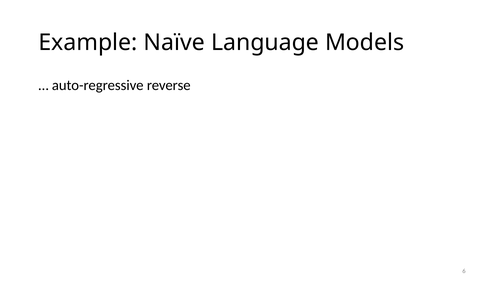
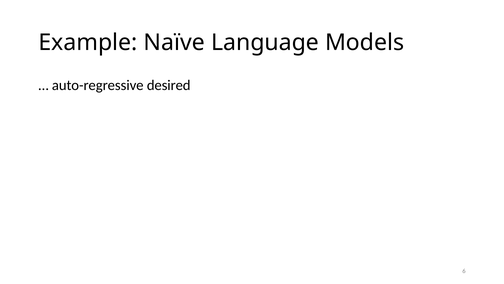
reverse: reverse -> desired (169, 85)
